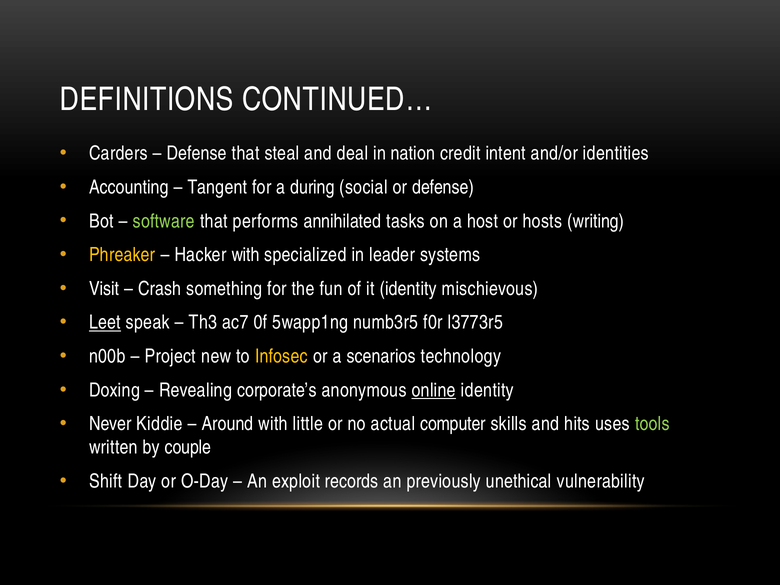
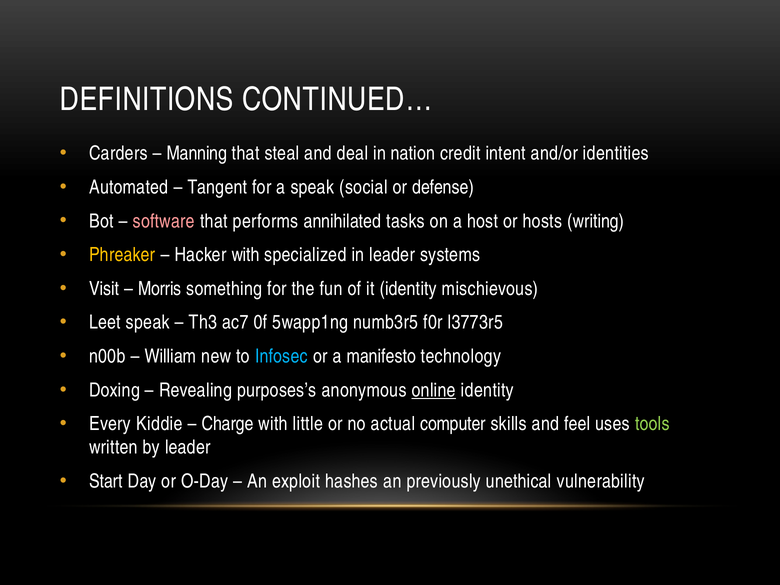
Defense: Defense -> Manning (197, 153)
Accounting: Accounting -> Automated (129, 187)
a during: during -> speak (312, 187)
software colour: light green -> pink (164, 221)
Crash: Crash -> Morris (160, 289)
Leet underline: present -> none (105, 323)
Project: Project -> William (170, 356)
Infosec colour: yellow -> light blue (281, 356)
scenarios: scenarios -> manifesto (381, 356)
corporate’s: corporate’s -> purposes’s (277, 390)
Never: Never -> Every (110, 424)
Around: Around -> Charge (228, 424)
hits: hits -> feel (577, 424)
by couple: couple -> leader (188, 447)
Shift: Shift -> Start (106, 481)
records: records -> hashes (352, 481)
